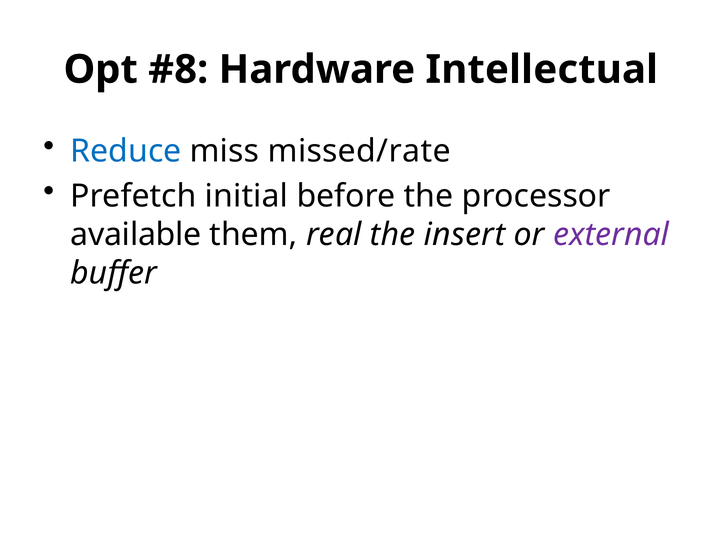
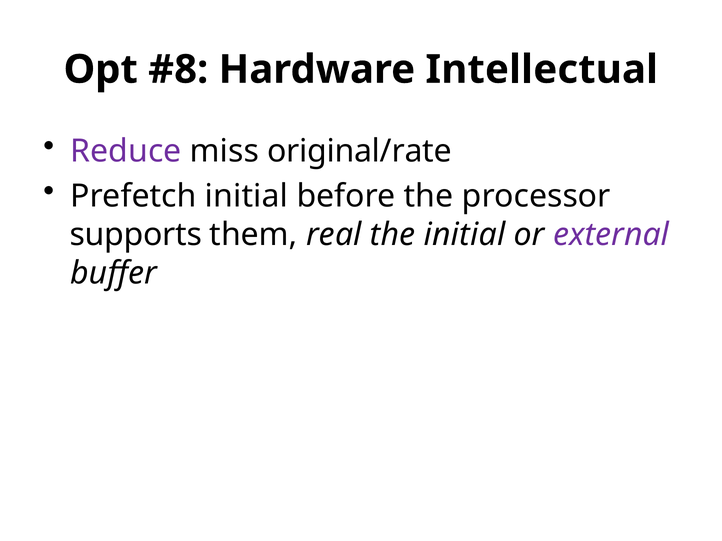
Reduce colour: blue -> purple (126, 151)
missed/rate: missed/rate -> original/rate (359, 151)
available: available -> supports (136, 235)
the insert: insert -> initial (464, 235)
